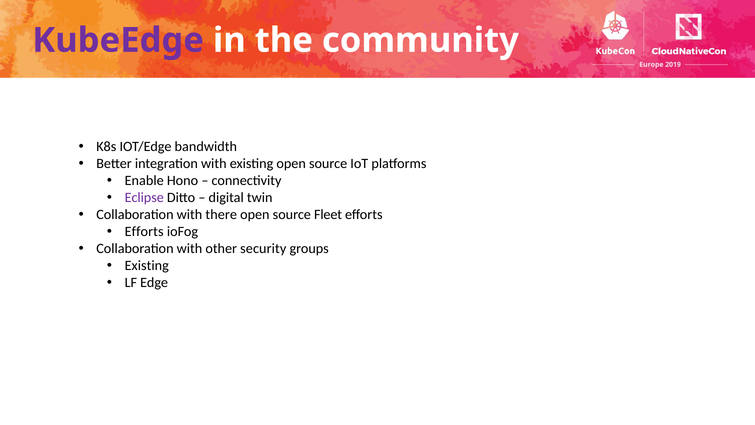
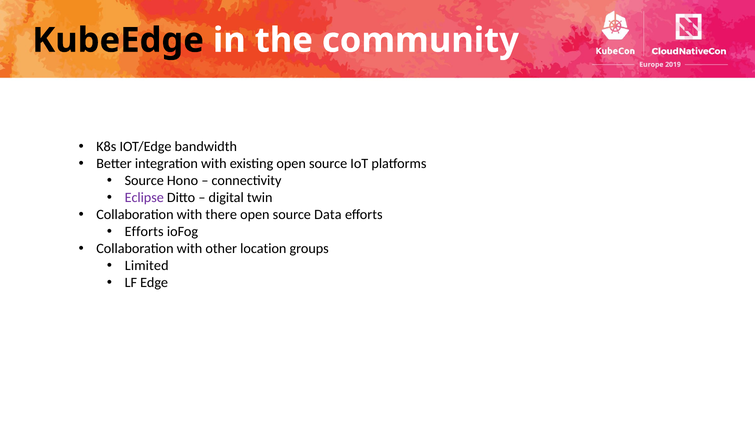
KubeEdge colour: purple -> black (118, 40)
Enable: Enable -> Source (144, 181)
Fleet: Fleet -> Data (328, 215)
security: security -> location (263, 248)
Existing: Existing -> Limited (147, 265)
